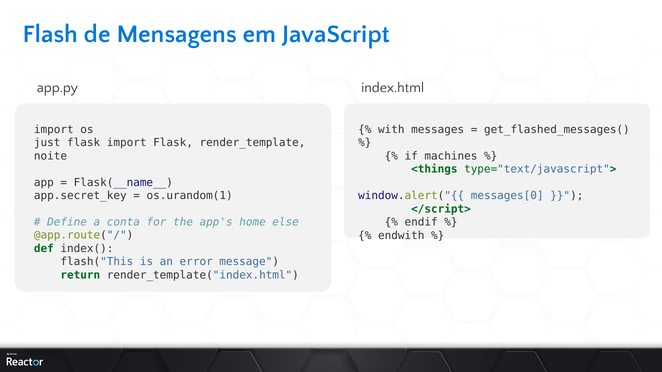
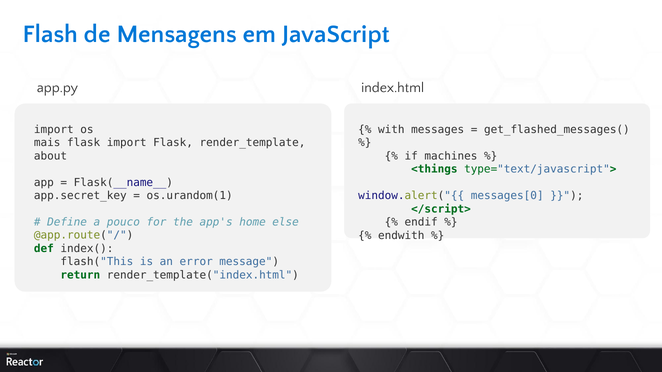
just: just -> mais (47, 143)
noite: noite -> about (51, 156)
conta: conta -> pouco (123, 222)
